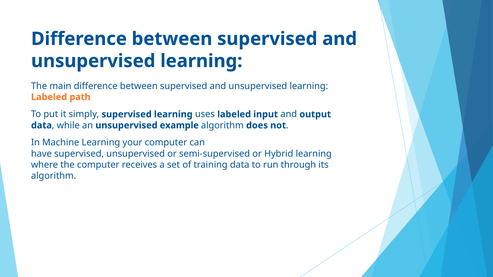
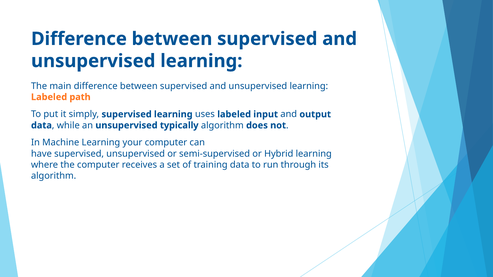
example: example -> typically (179, 126)
